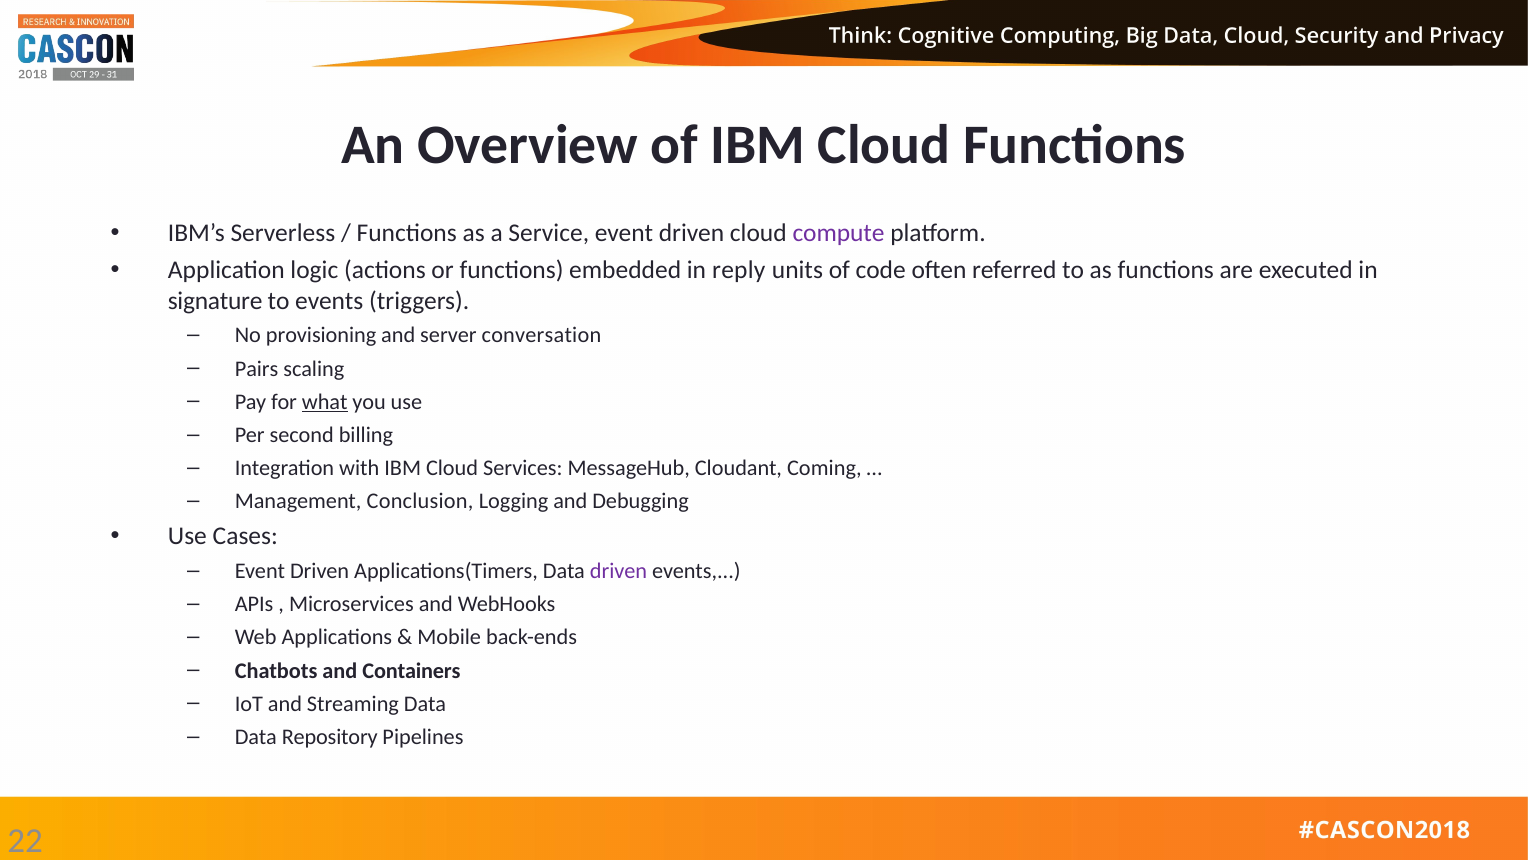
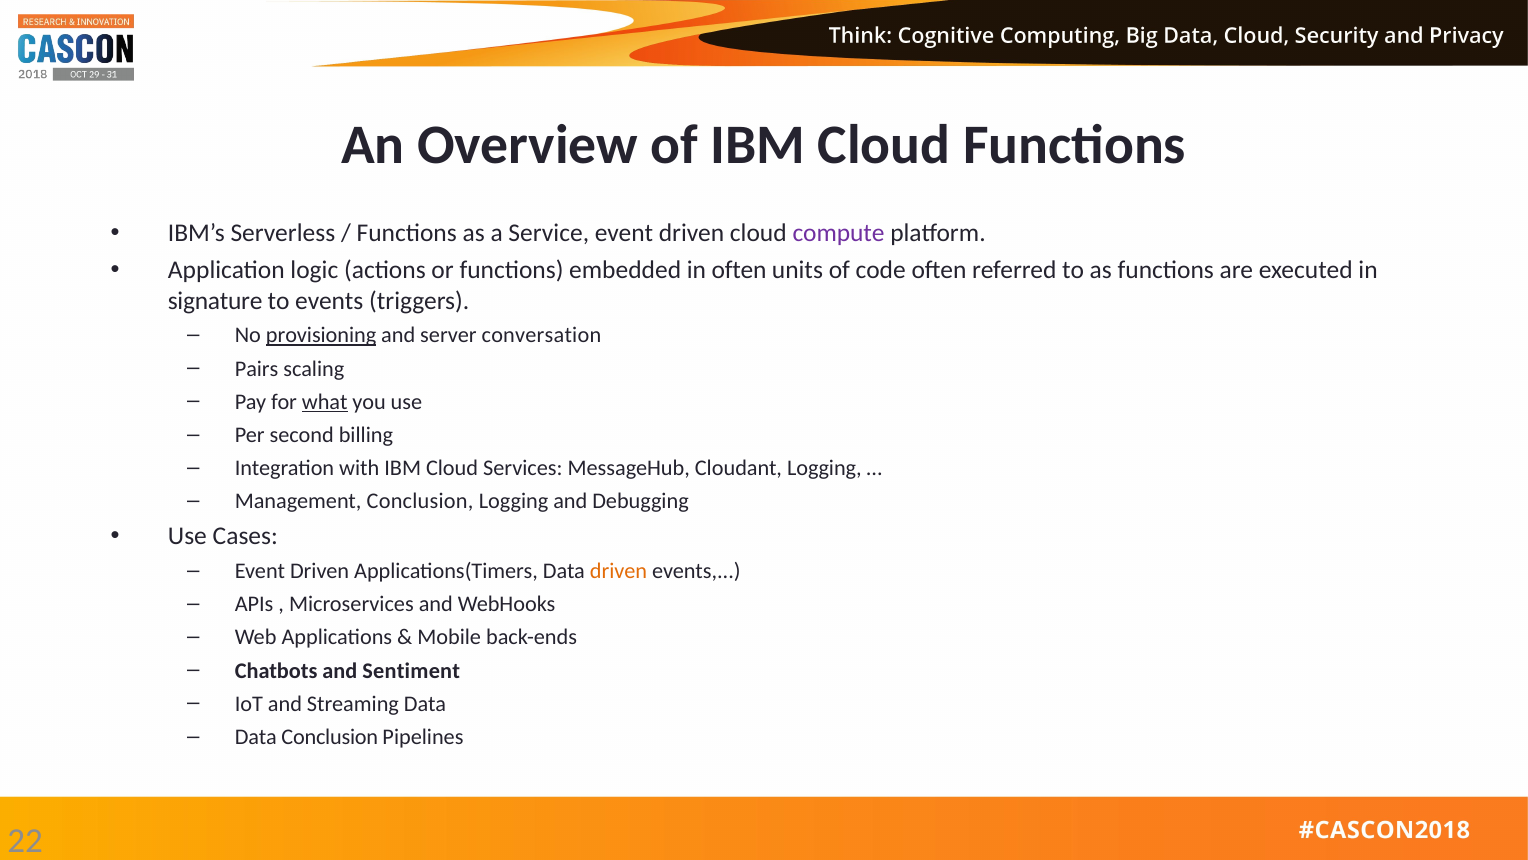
in reply: reply -> often (739, 270)
provisioning underline: none -> present (321, 335)
Cloudant Coming: Coming -> Logging (824, 468)
driven colour: purple -> orange (619, 571)
Containers: Containers -> Sentiment (411, 670)
Data Repository: Repository -> Conclusion (330, 737)
